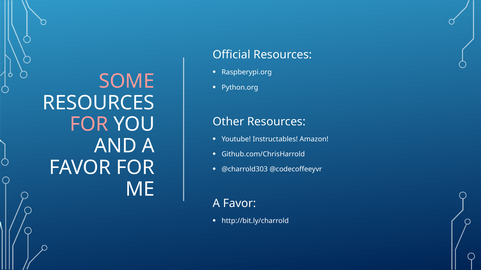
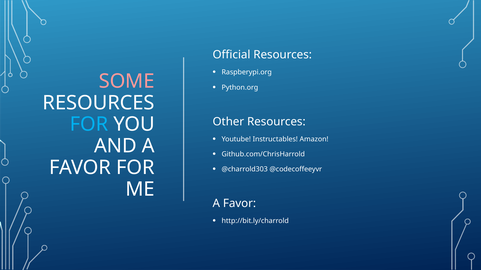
FOR colour: pink -> light blue (89, 125)
